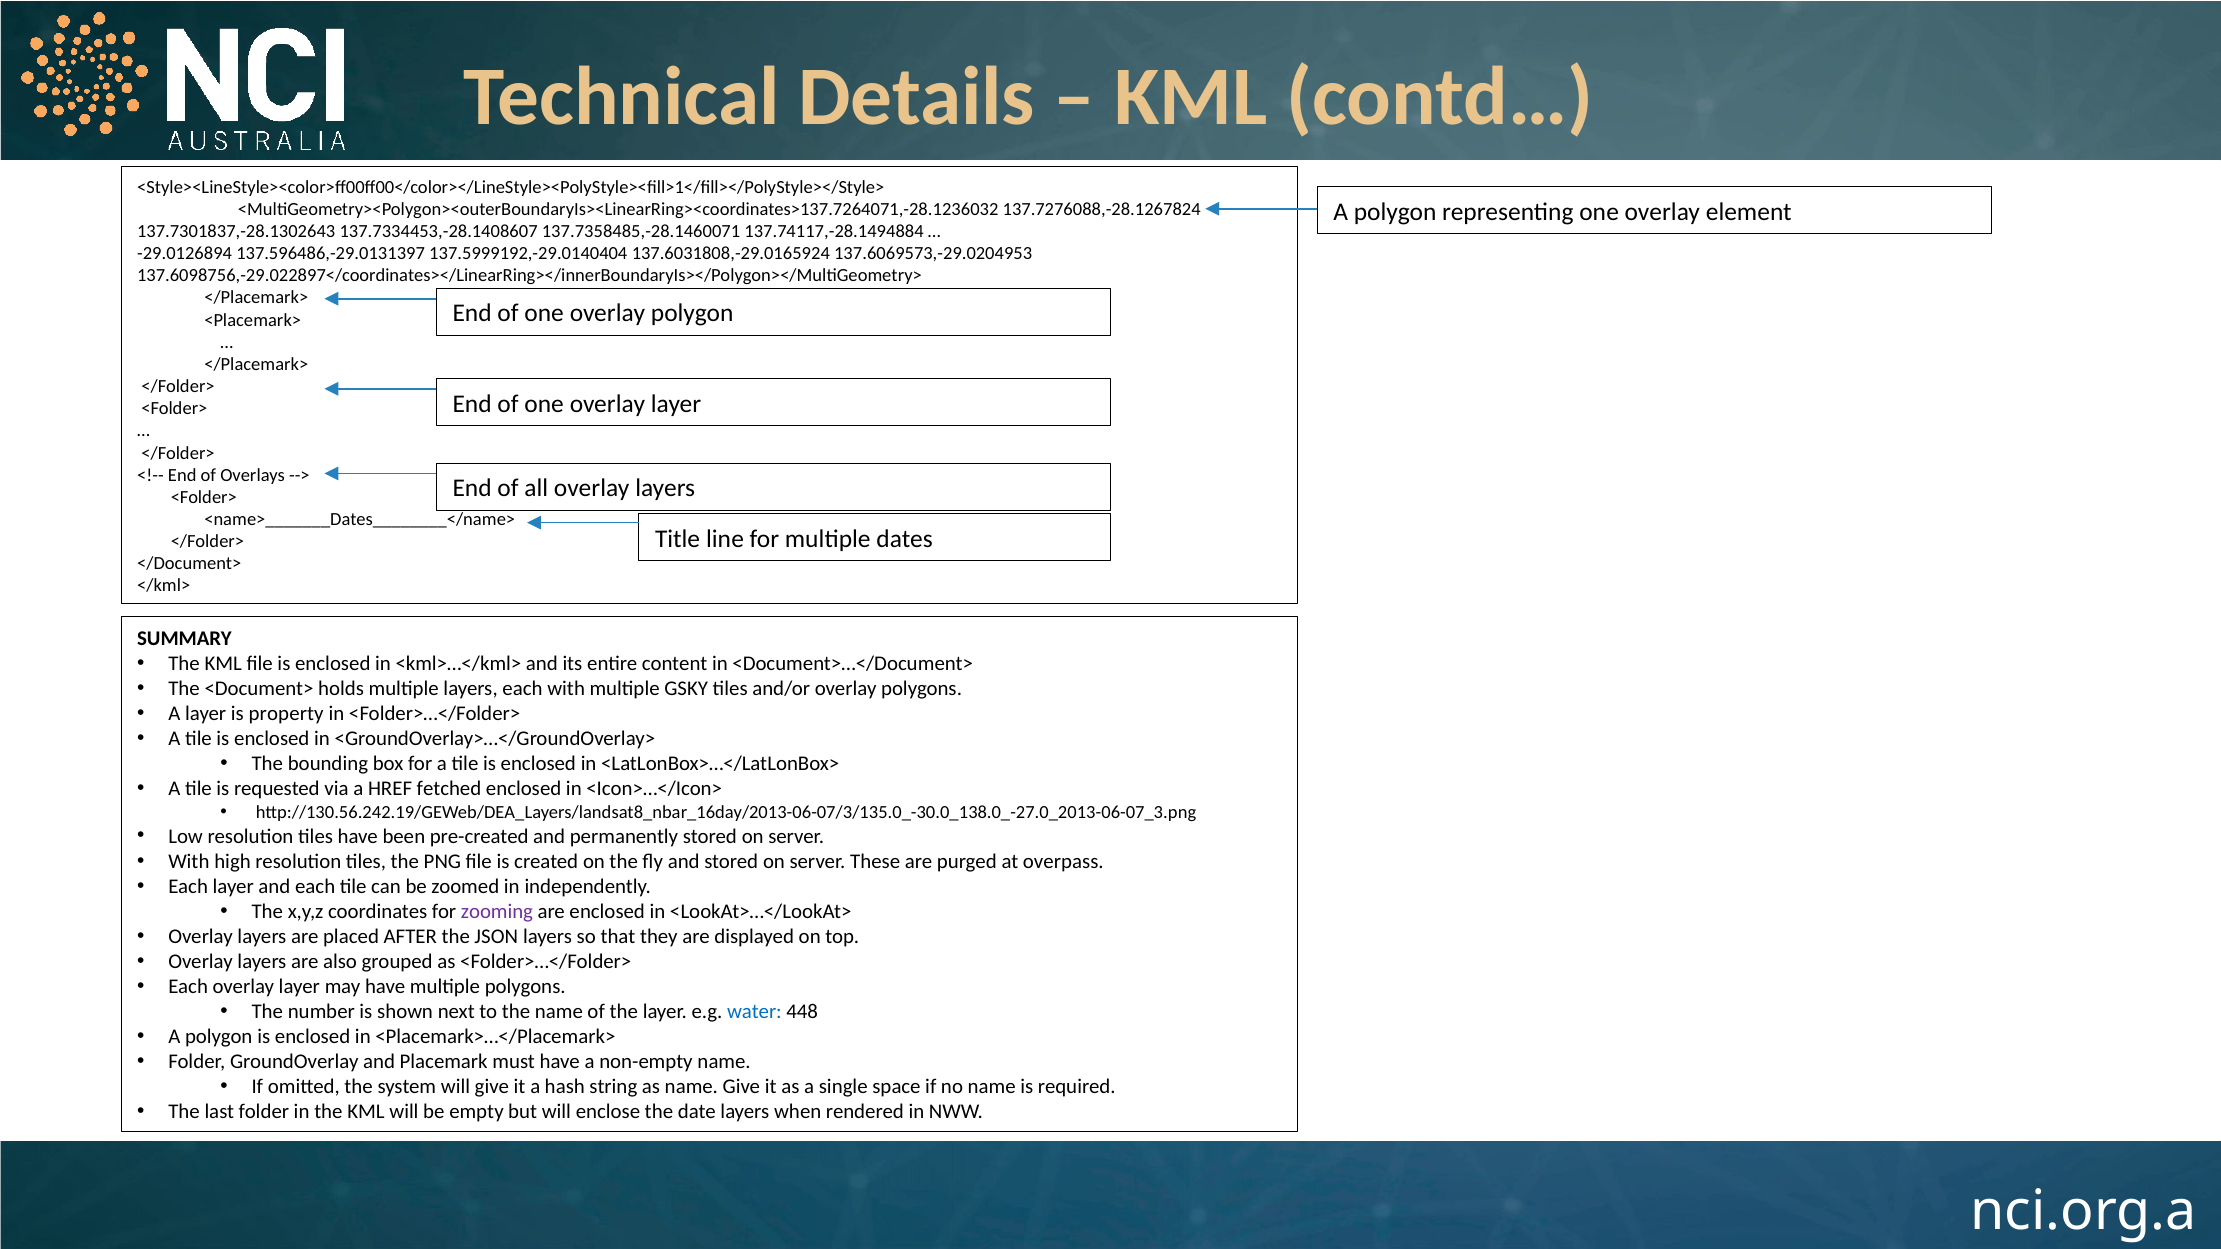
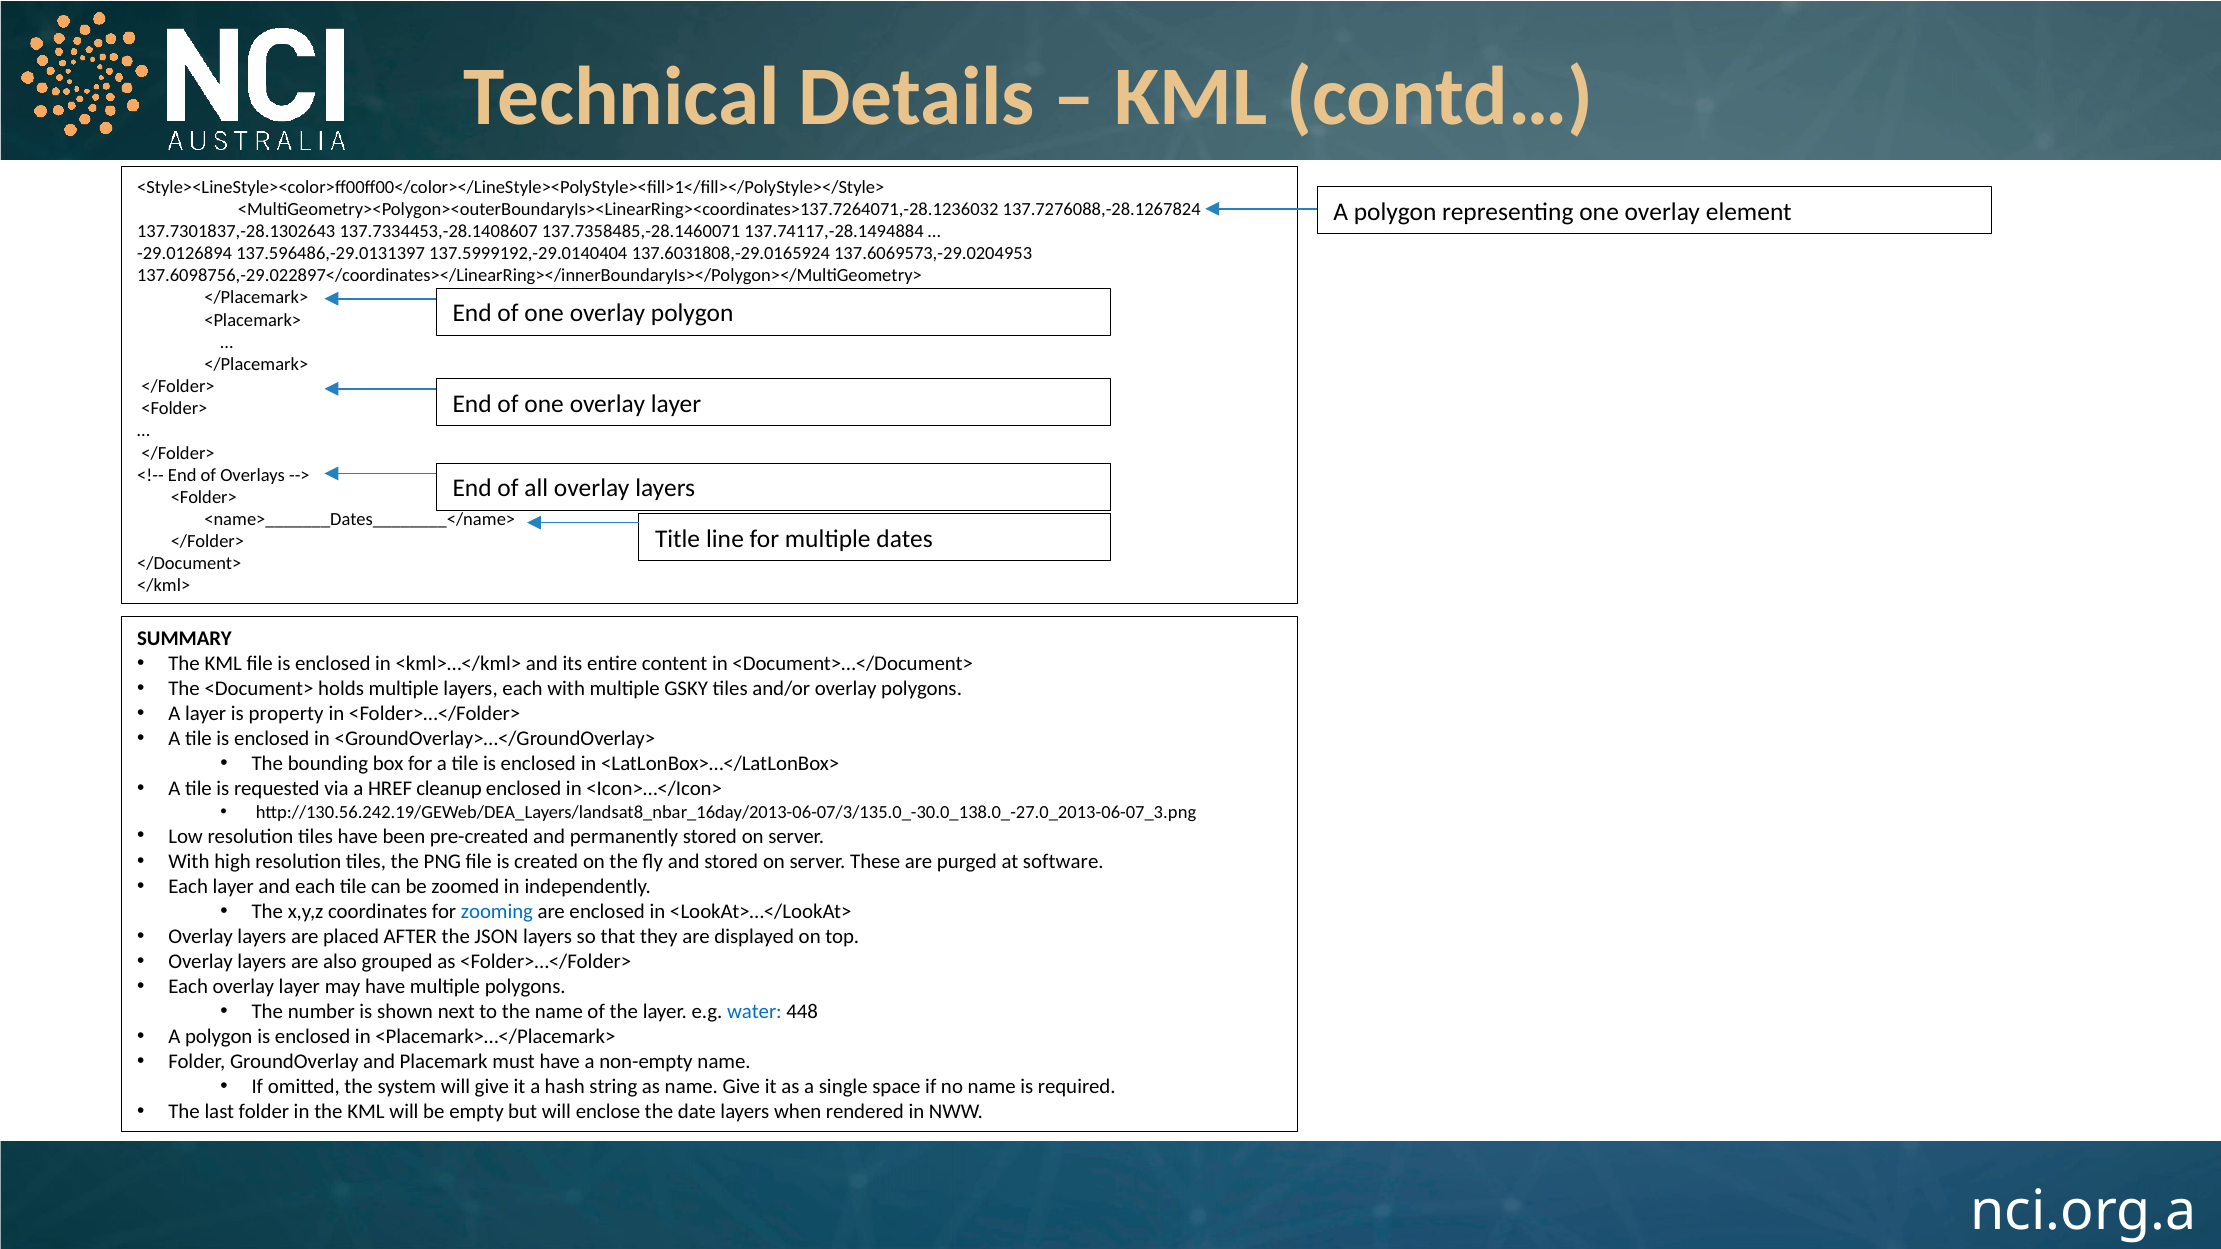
fetched: fetched -> cleanup (449, 789)
overpass: overpass -> software (1063, 861)
zooming colour: purple -> blue (497, 912)
